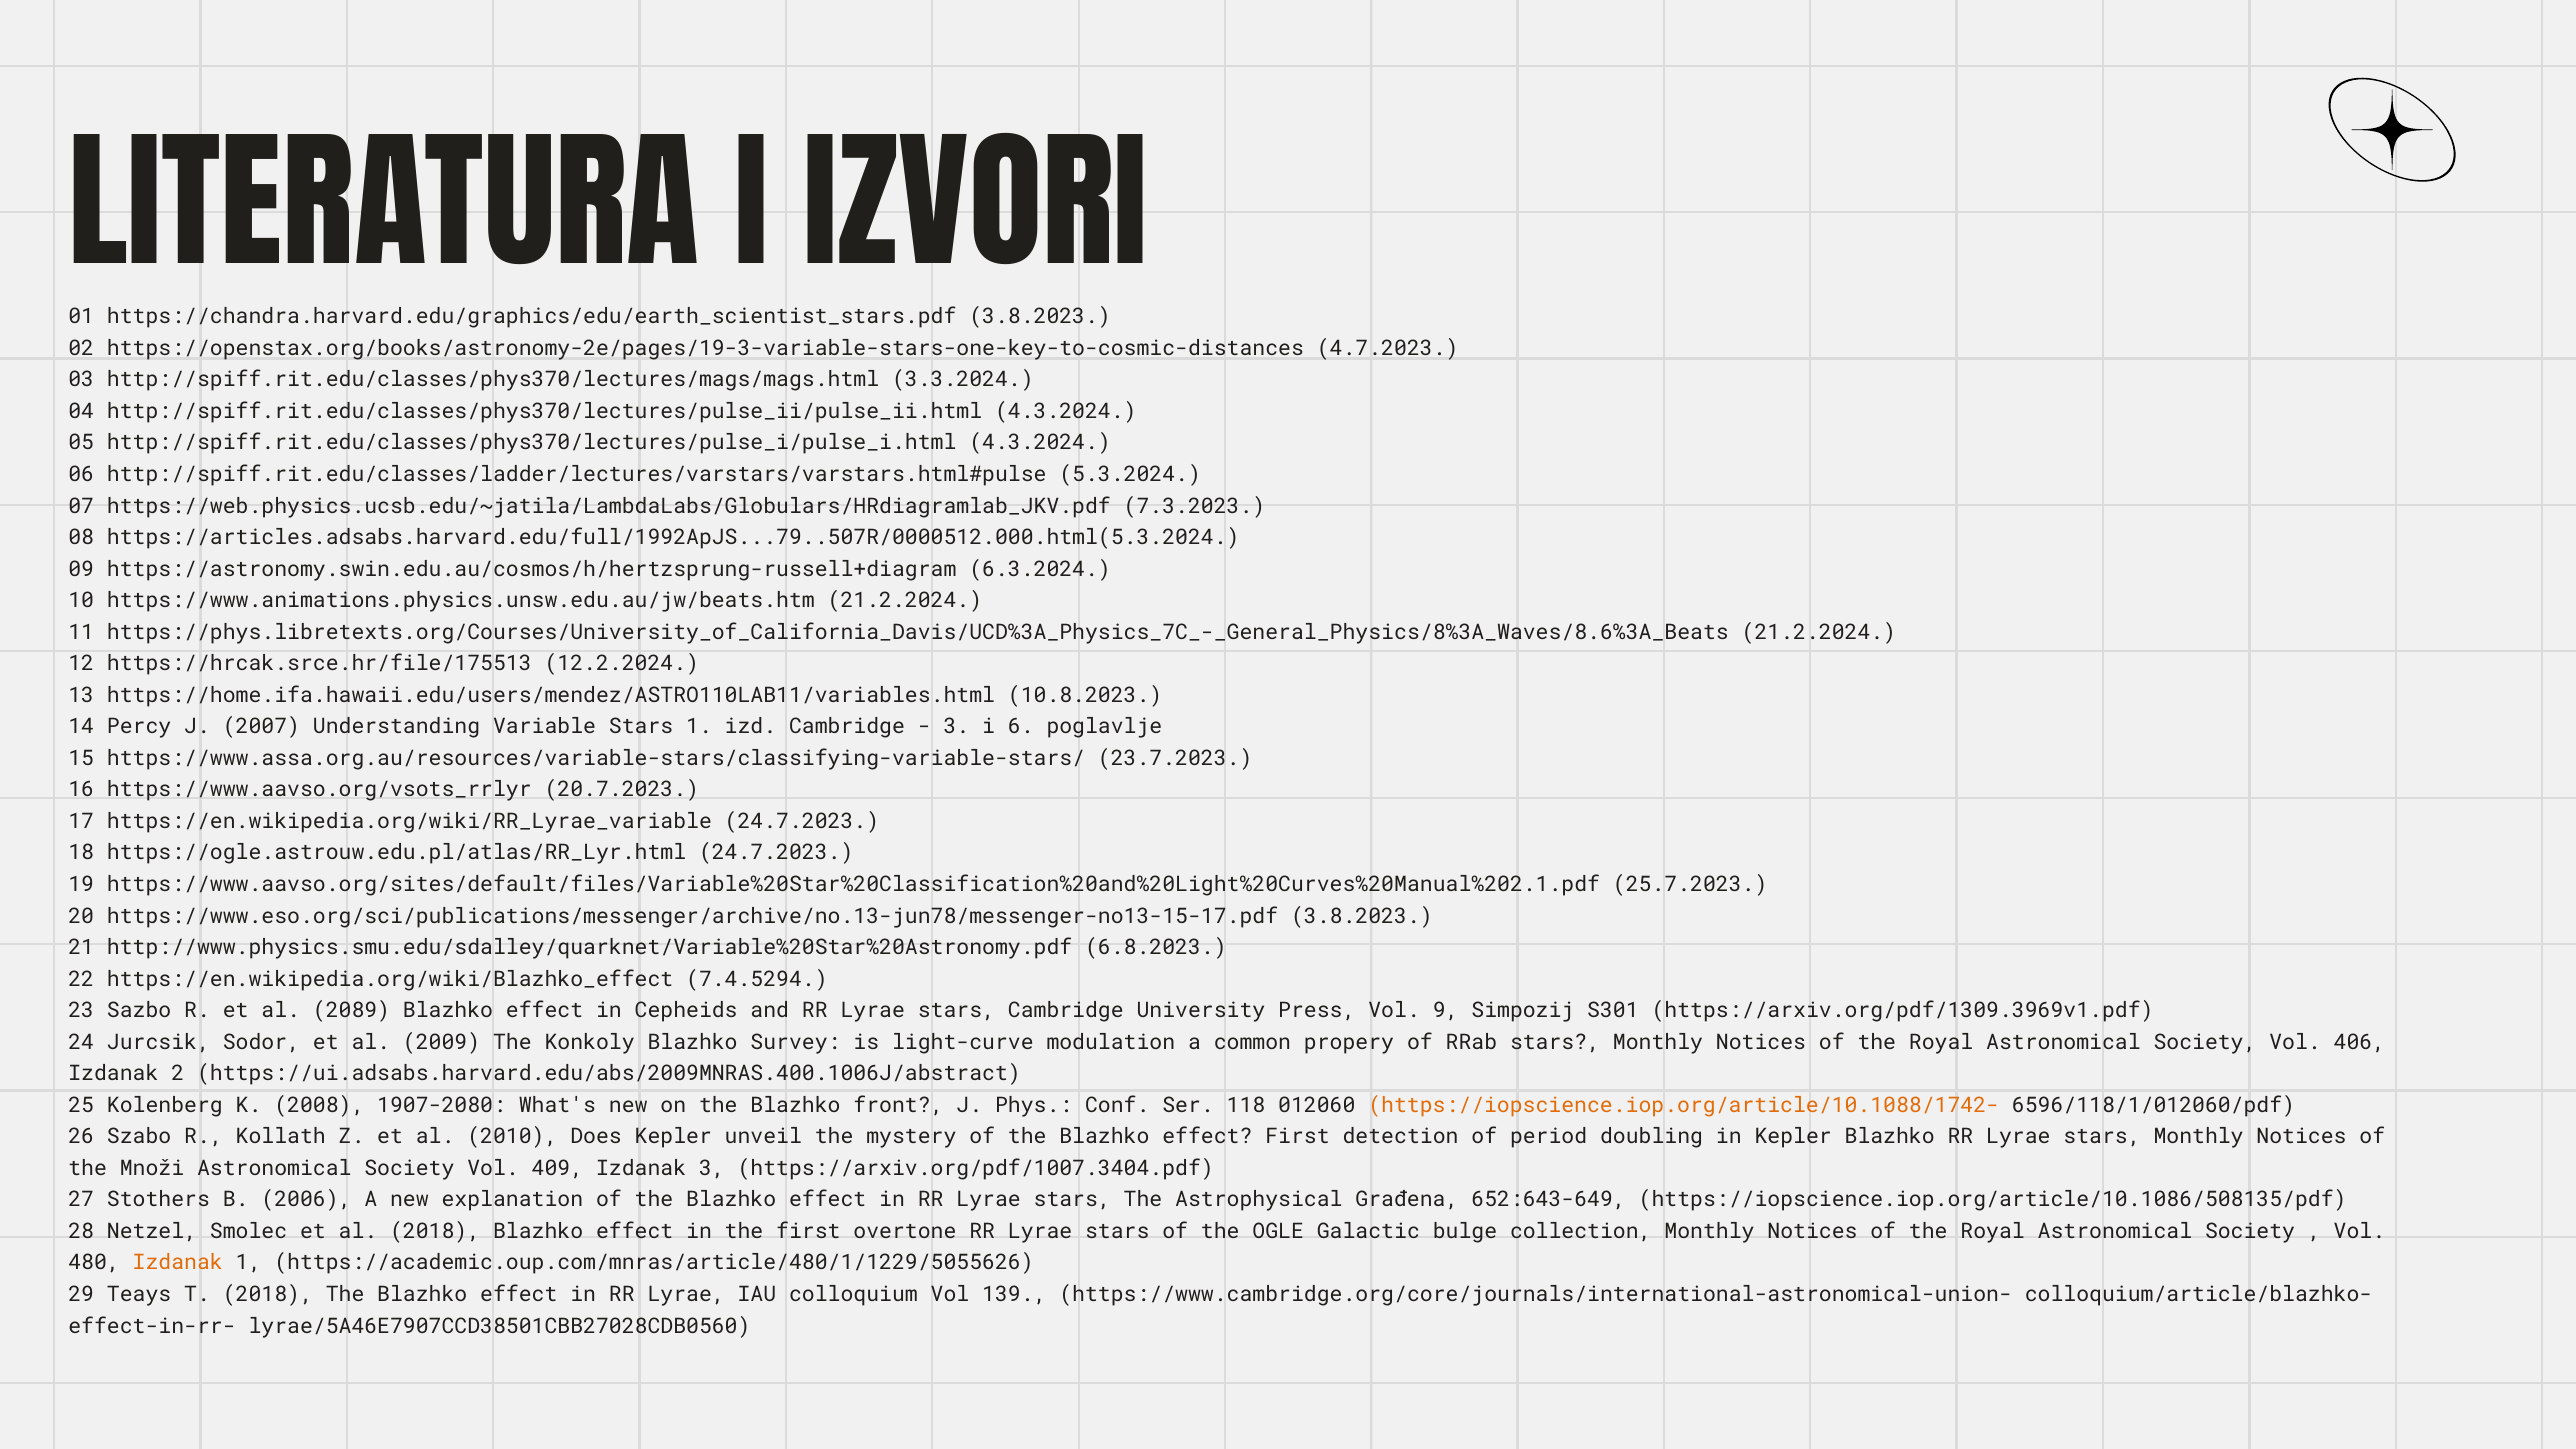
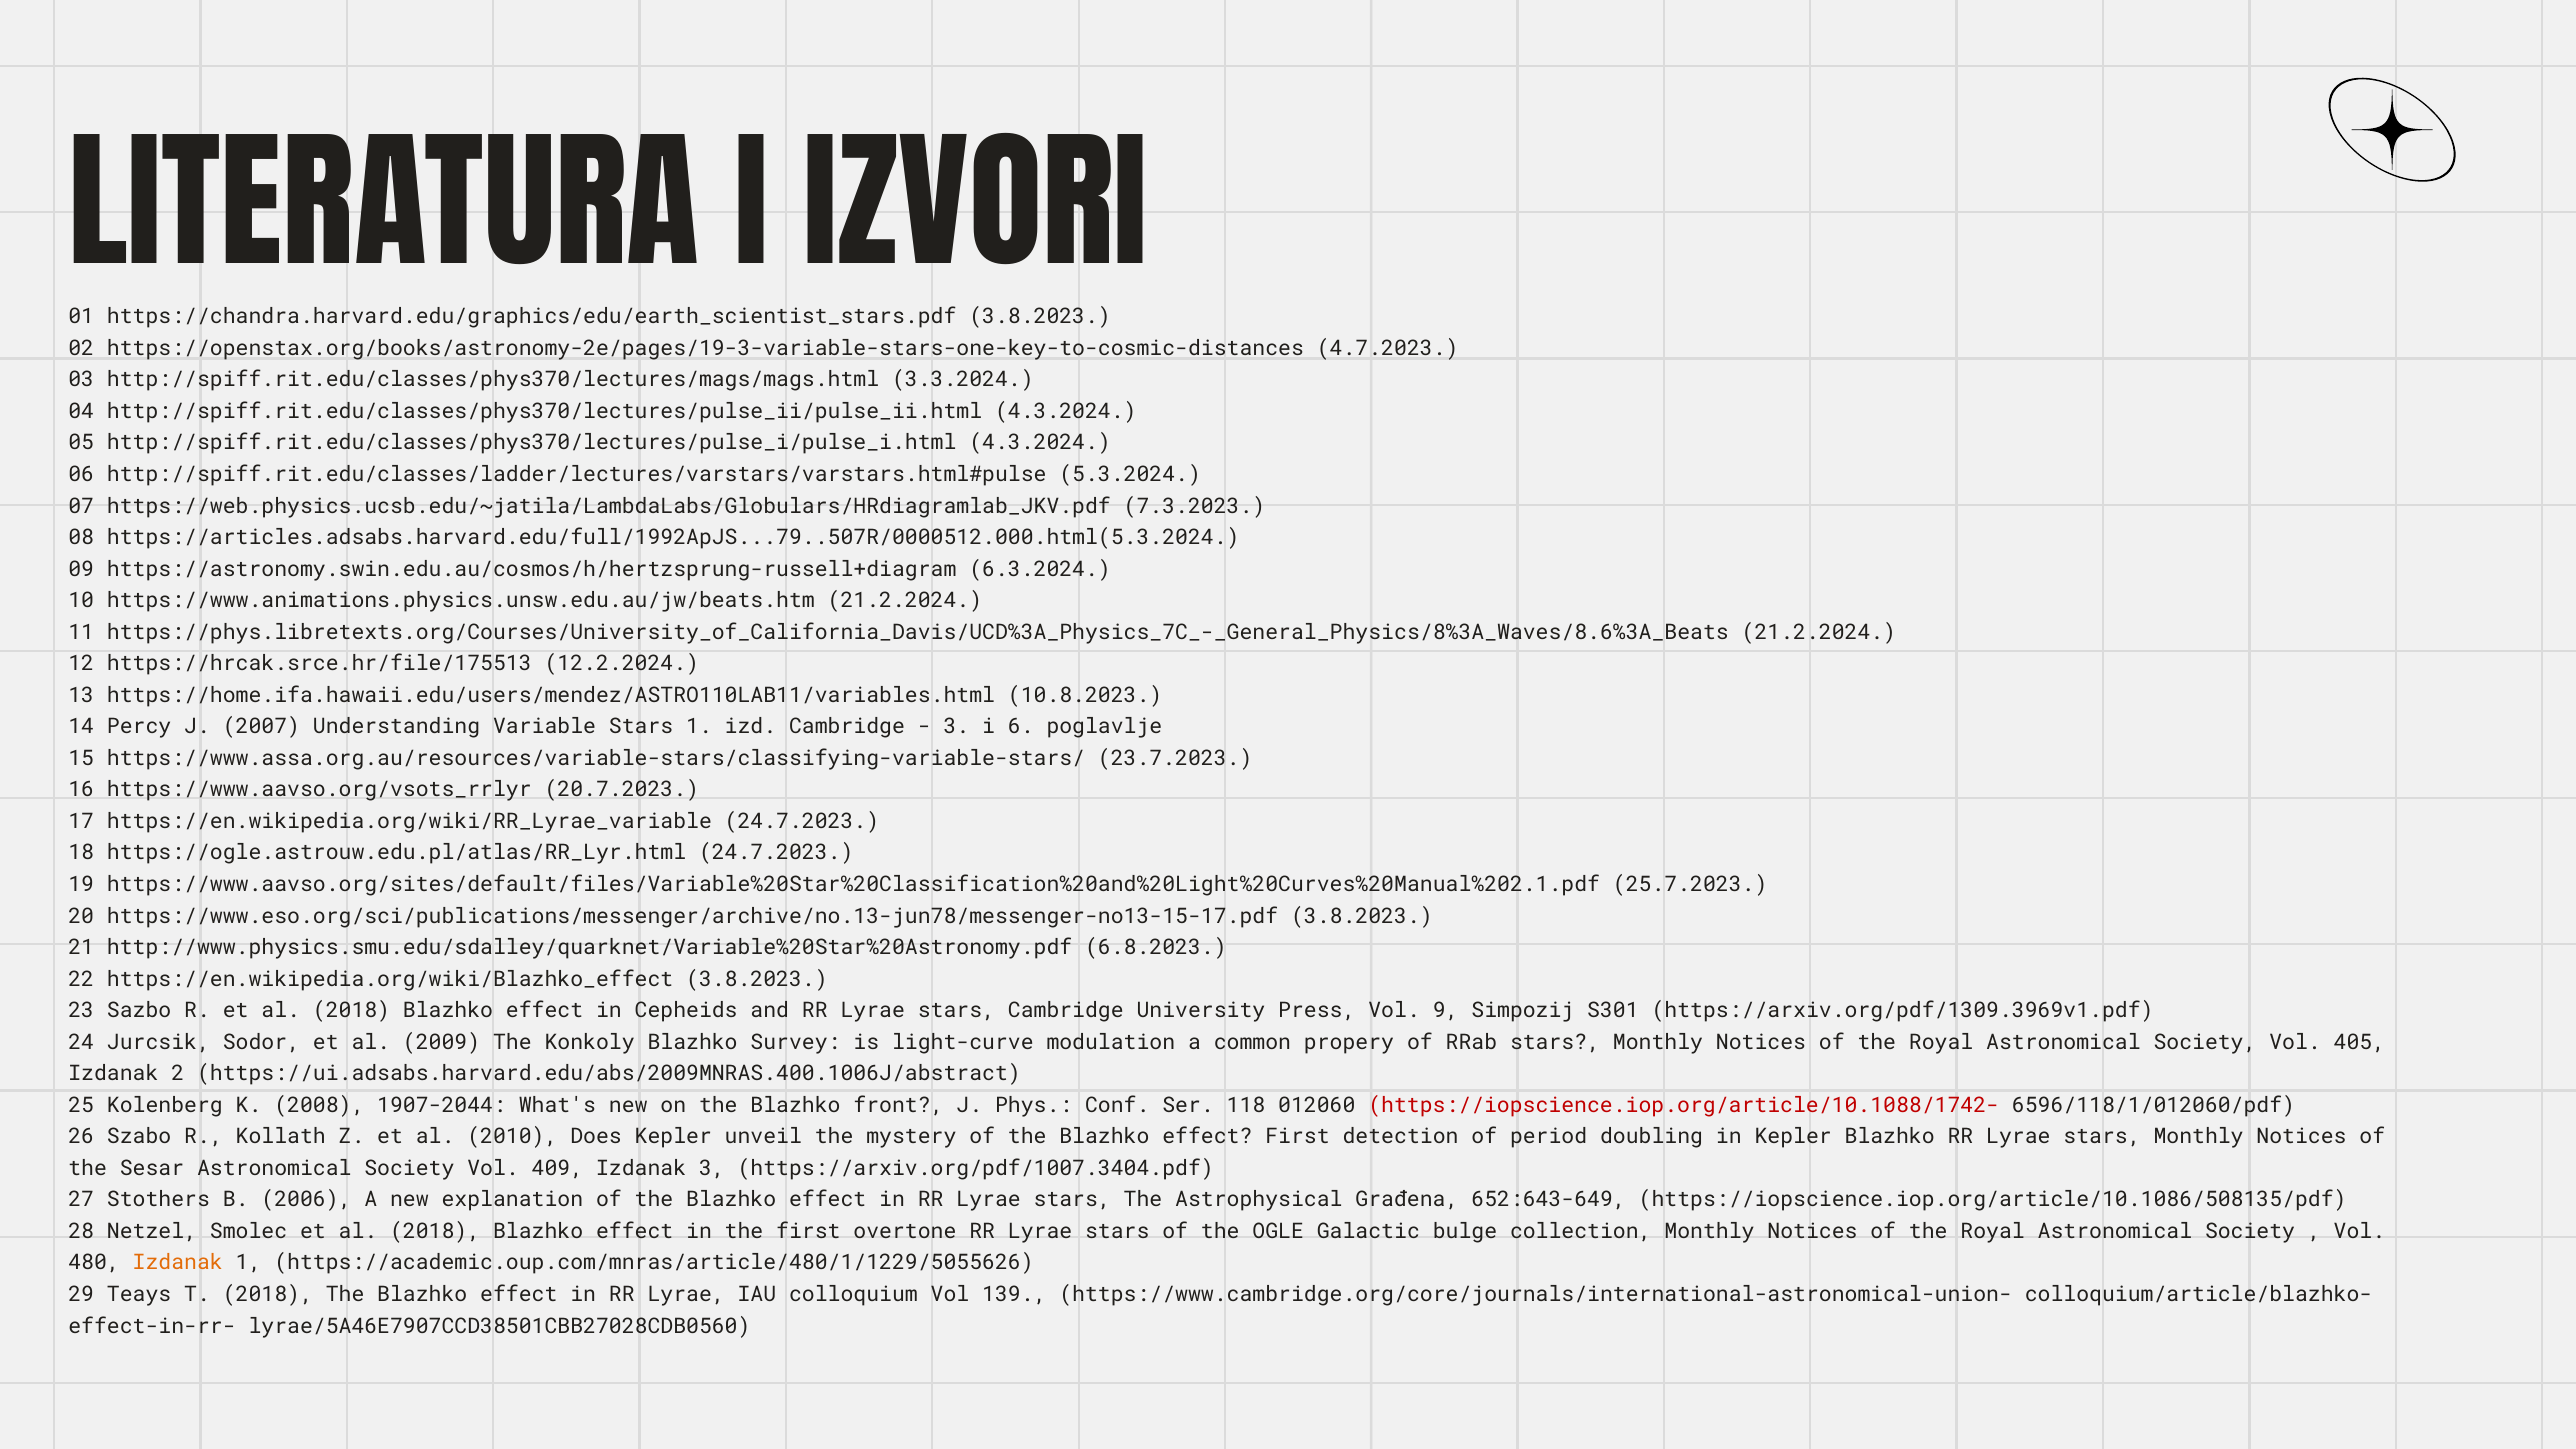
https://en.wikipedia.org/wiki/Blazhko_effect 7.4.5294: 7.4.5294 -> 3.8.2023 (757, 979)
R et al 2089: 2089 -> 2018 (352, 1011)
406: 406 -> 405 (2359, 1042)
1907-2080: 1907-2080 -> 1907-2044 (442, 1105)
https://iopscience.iop.org/article/10.1088/1742- colour: orange -> red (1684, 1105)
Množi: Množi -> Sesar (152, 1168)
